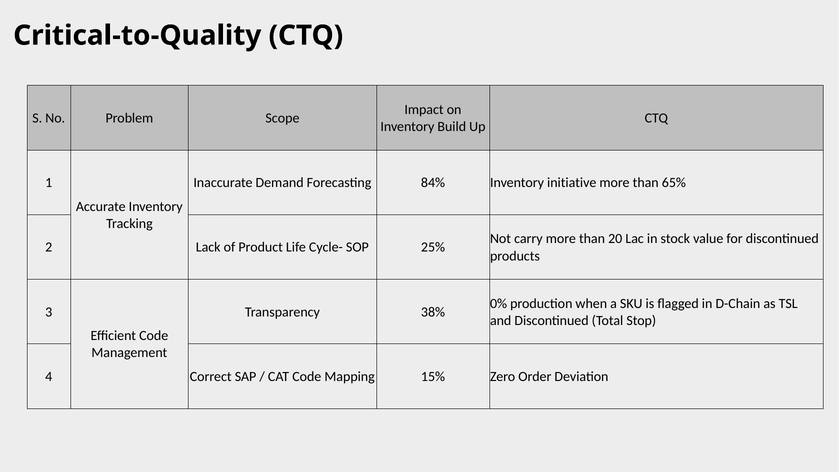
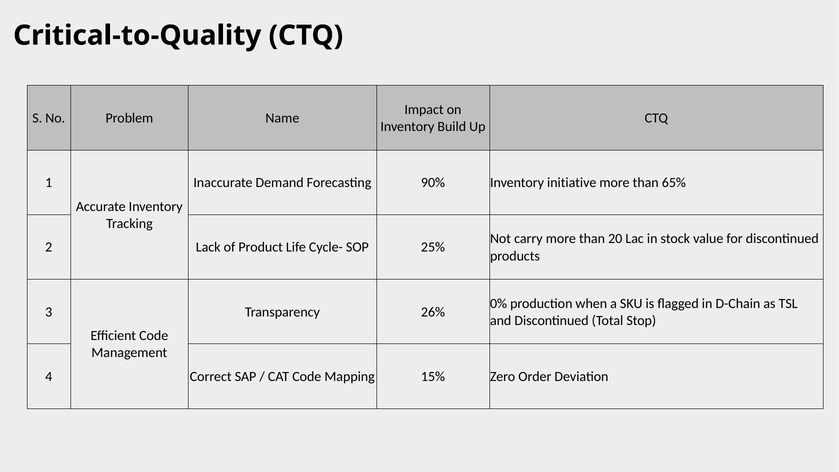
Scope: Scope -> Name (282, 118)
84%: 84% -> 90% (433, 183)
38%: 38% -> 26% (433, 312)
